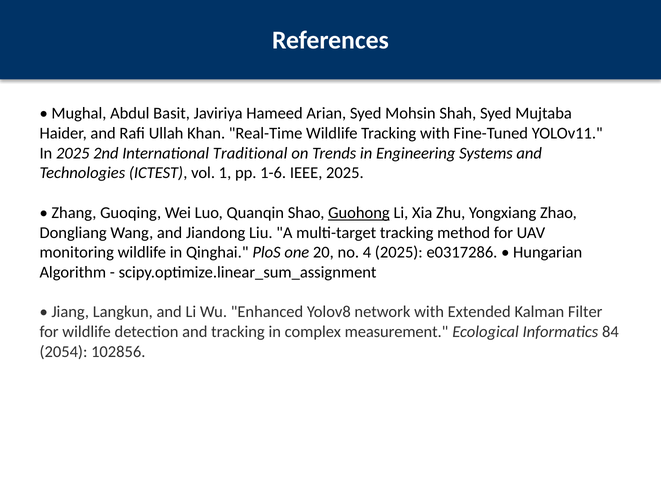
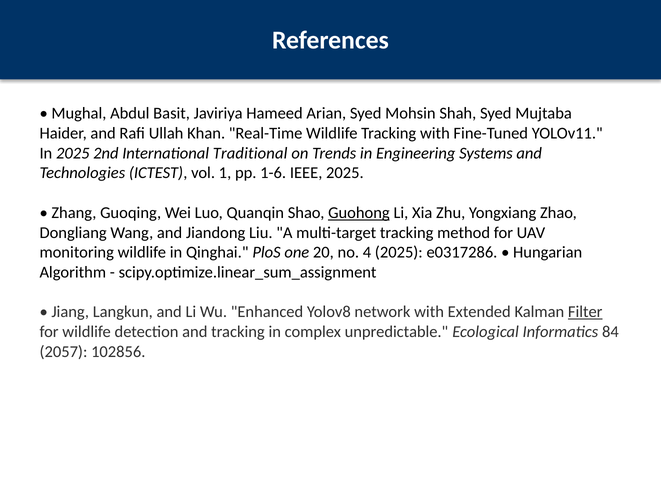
Filter underline: none -> present (585, 312)
measurement: measurement -> unpredictable (396, 332)
2054: 2054 -> 2057 (63, 351)
